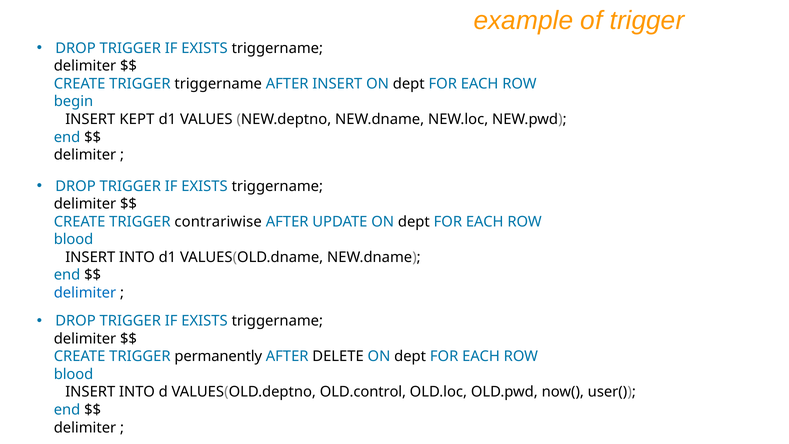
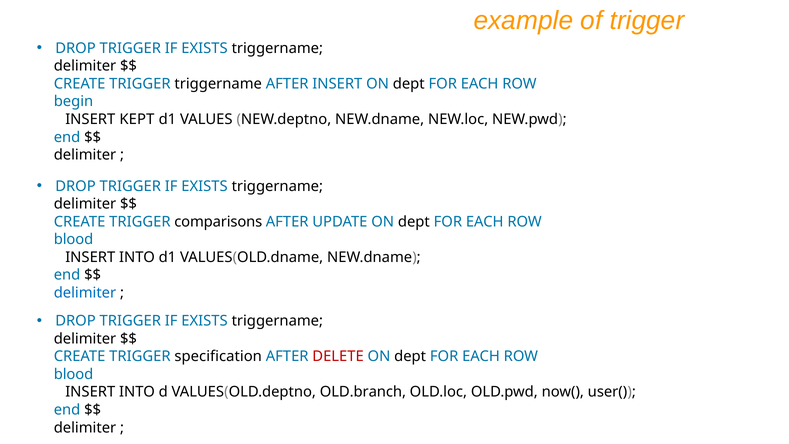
contrariwise: contrariwise -> comparisons (218, 222)
permanently: permanently -> specification (218, 356)
DELETE colour: black -> red (338, 356)
OLD.control: OLD.control -> OLD.branch (363, 392)
